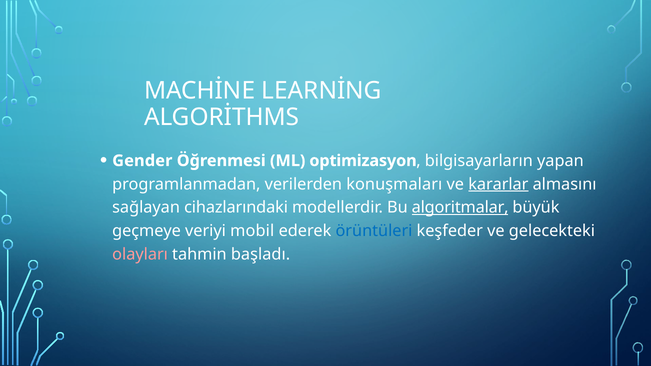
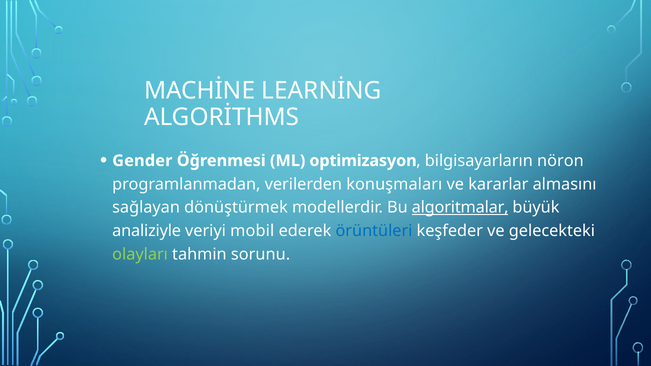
yapan: yapan -> nöron (560, 161)
kararlar underline: present -> none (498, 184)
cihazlarındaki: cihazlarındaki -> dönüştürmek (236, 208)
geçmeye: geçmeye -> analiziyle (147, 231)
olayları colour: pink -> light green (140, 255)
başladı: başladı -> sorunu (261, 255)
